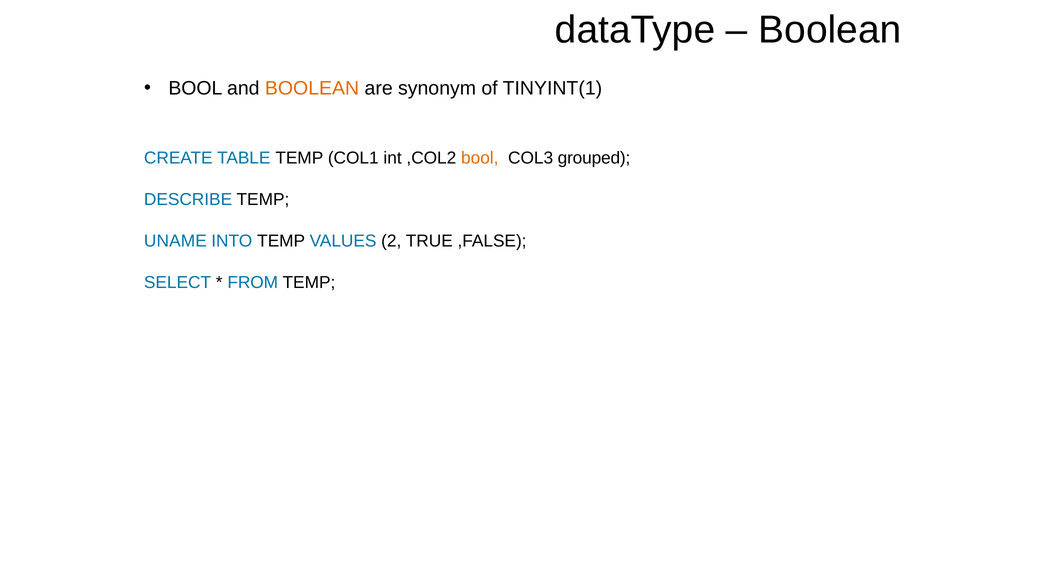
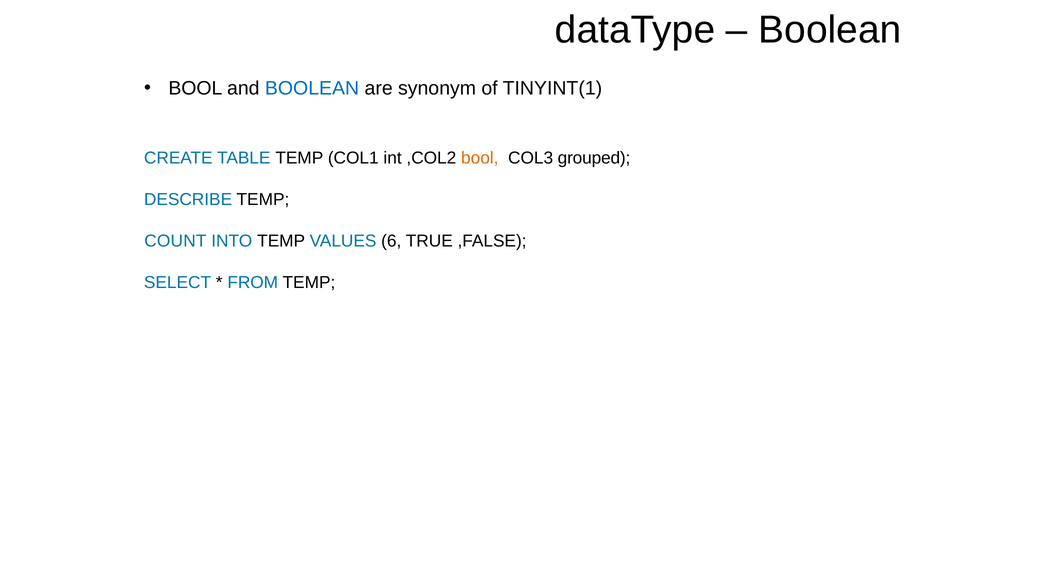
BOOLEAN colour: orange -> blue (312, 88)
UNAME: UNAME -> COUNT (175, 241)
2: 2 -> 6 (391, 241)
